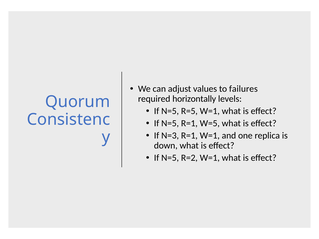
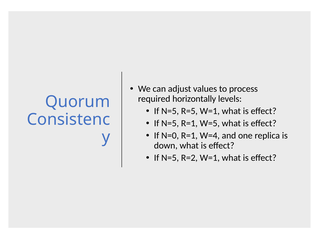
failures: failures -> process (243, 89)
N=3: N=3 -> N=0 (170, 136)
R=1 W=1: W=1 -> W=4 (210, 136)
